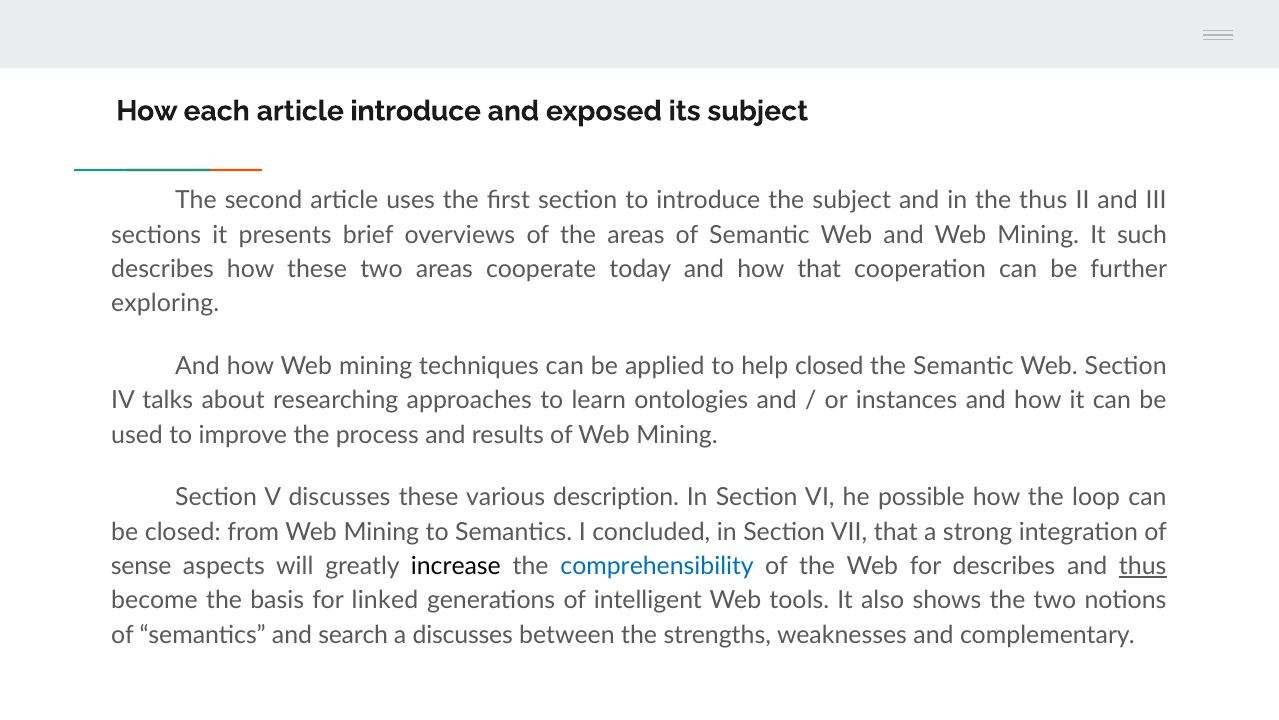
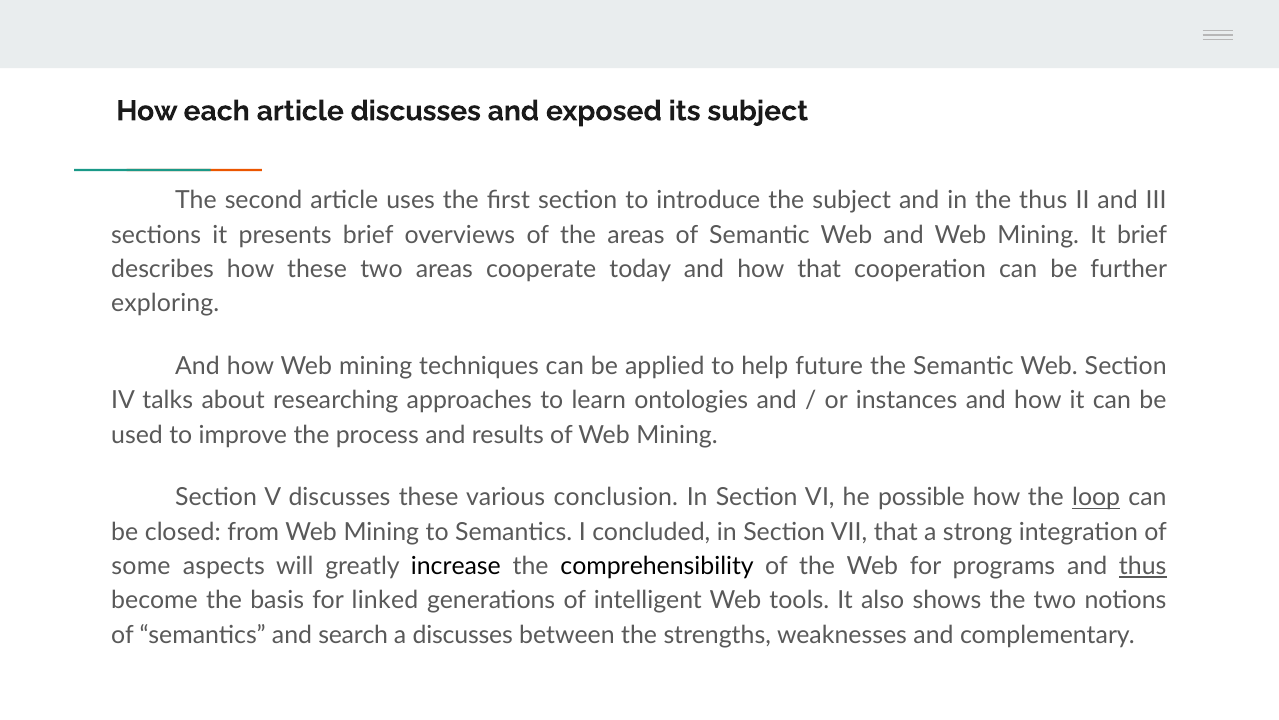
article introduce: introduce -> discusses (416, 111)
It such: such -> brief (1142, 235)
help closed: closed -> future (829, 366)
description: description -> conclusion (616, 497)
loop underline: none -> present (1096, 497)
sense: sense -> some (141, 566)
comprehensibility colour: blue -> black (657, 566)
for describes: describes -> programs (1004, 566)
